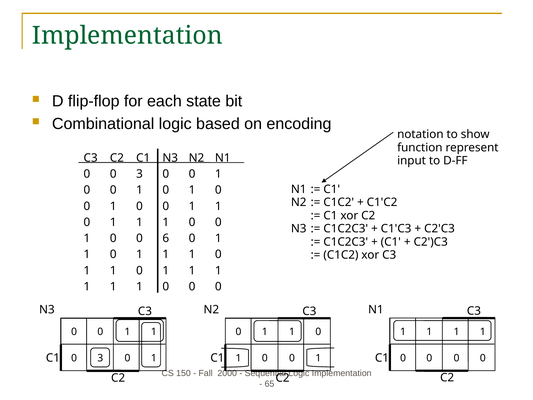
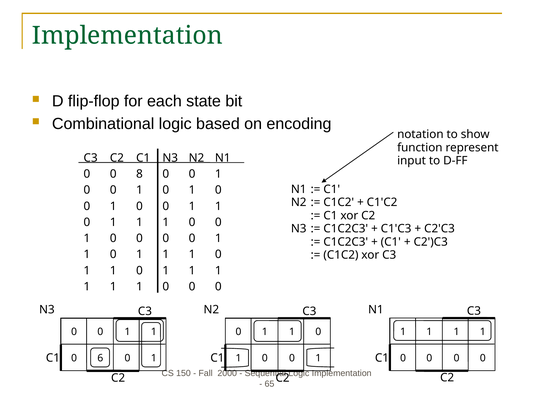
3: 3 -> 8 (139, 174)
6: 6 -> 0 (166, 238)
3: 3 -> 6 (100, 358)
